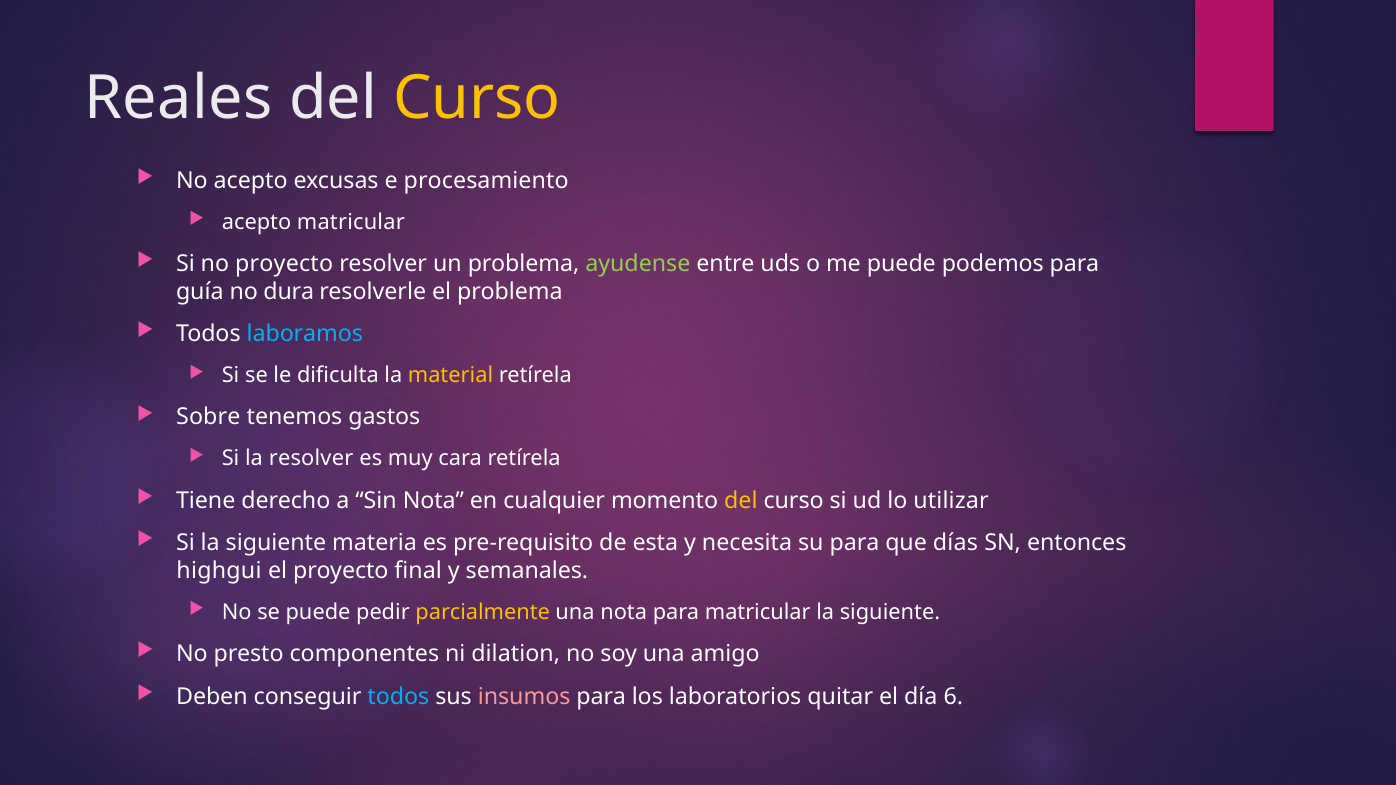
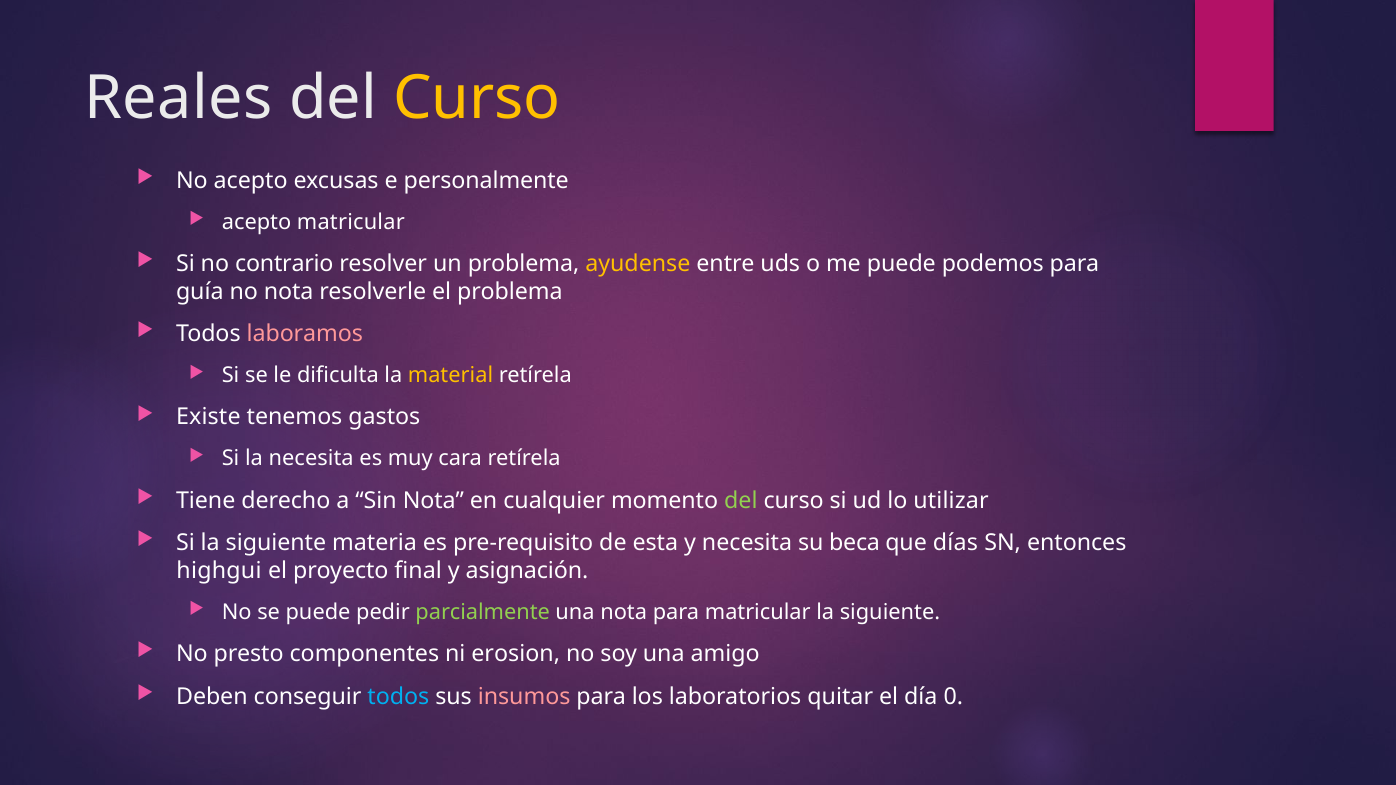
procesamiento: procesamiento -> personalmente (486, 181)
no proyecto: proyecto -> contrario (284, 264)
ayudense colour: light green -> yellow (638, 264)
no dura: dura -> nota (289, 292)
laboramos colour: light blue -> pink (305, 334)
Sobre: Sobre -> Existe (208, 417)
la resolver: resolver -> necesita (311, 459)
del colour: yellow -> light green (741, 501)
su para: para -> beca (855, 543)
semanales: semanales -> asignación (527, 571)
parcialmente colour: yellow -> light green (483, 612)
dilation: dilation -> erosion (516, 654)
6: 6 -> 0 (953, 697)
